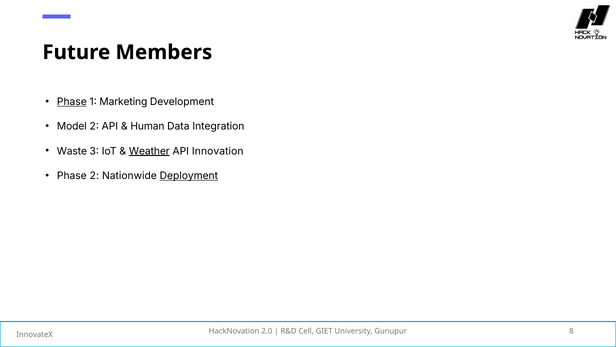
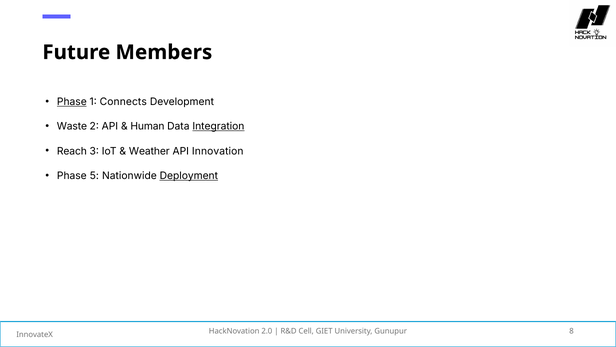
Marketing: Marketing -> Connects (123, 102)
Model: Model -> Waste (72, 126)
Integration underline: none -> present (218, 126)
Waste: Waste -> Reach (72, 151)
Weather underline: present -> none (149, 151)
Phase 2: 2 -> 5 (94, 176)
